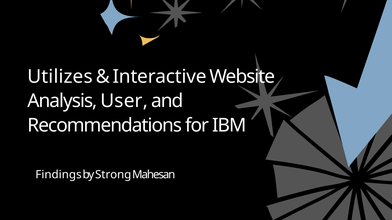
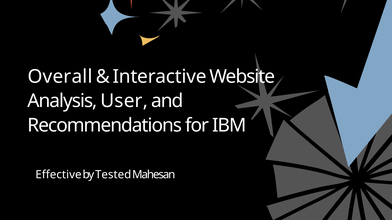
Utilizes: Utilizes -> Overall (60, 77)
Findings: Findings -> Effective (58, 175)
Strong: Strong -> Tested (113, 175)
